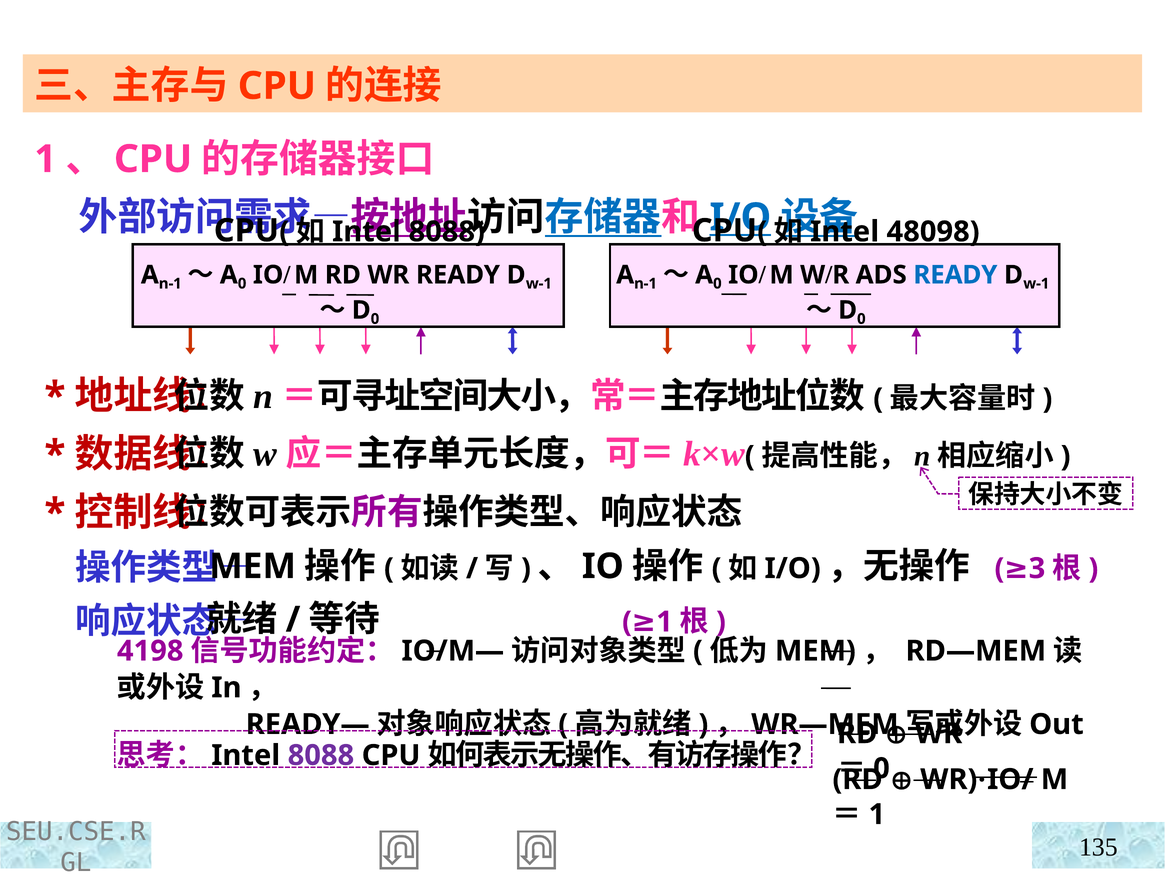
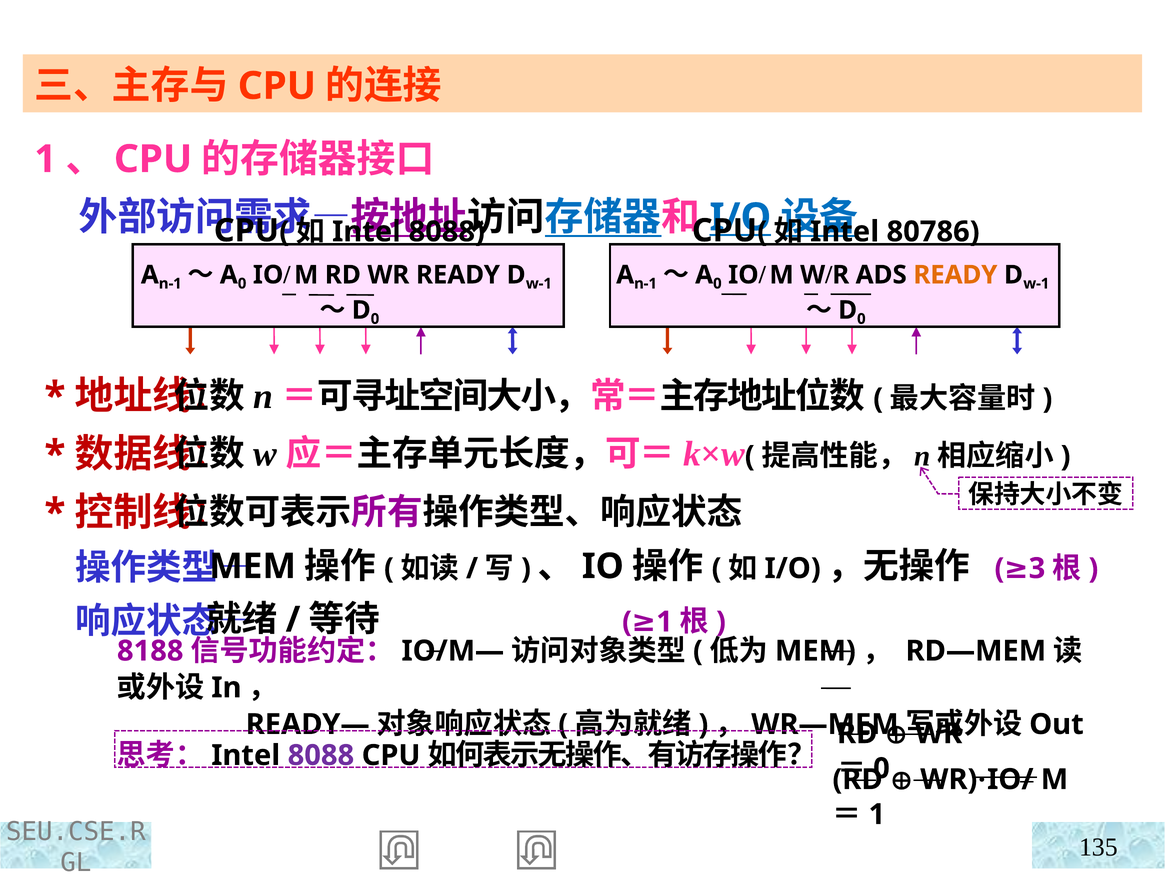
48098: 48098 -> 80786 (933, 232)
READY colour: blue -> orange (955, 275)
4198: 4198 -> 8188 (150, 651)
